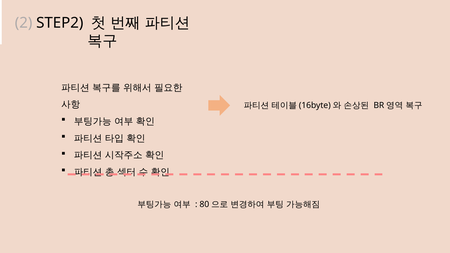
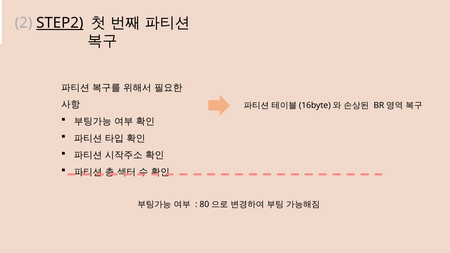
STEP2 underline: none -> present (60, 23)
